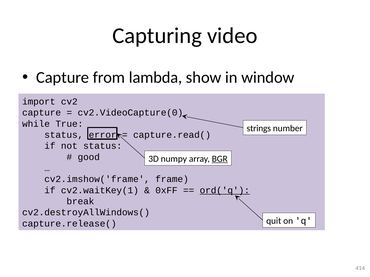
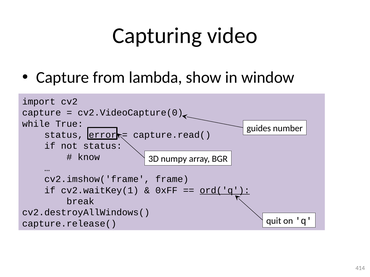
strings: strings -> guides (259, 129)
good: good -> know (89, 157)
BGR underline: present -> none (220, 159)
